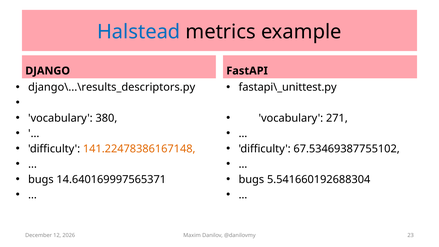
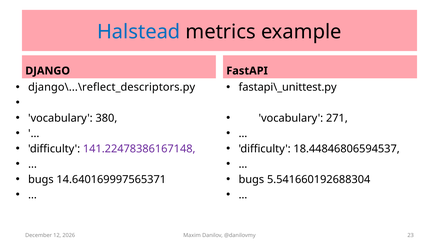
django\...\results_descriptors.py: django\...\results_descriptors.py -> django\...\reflect_descriptors.py (112, 87)
141.22478386167148 colour: orange -> purple (139, 149)
67.53469387755102: 67.53469387755102 -> 18.44846806594537 (347, 149)
